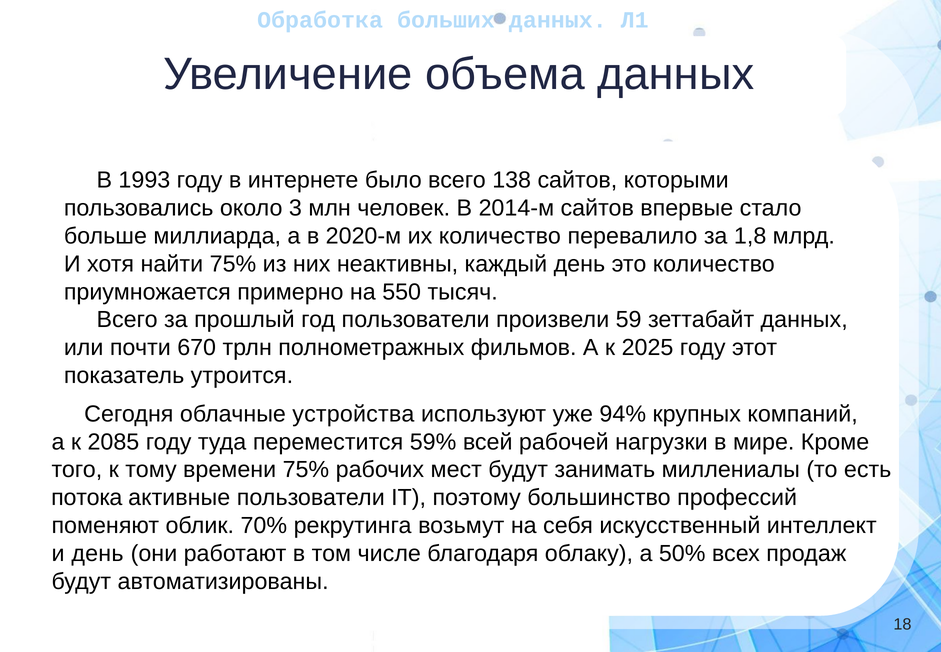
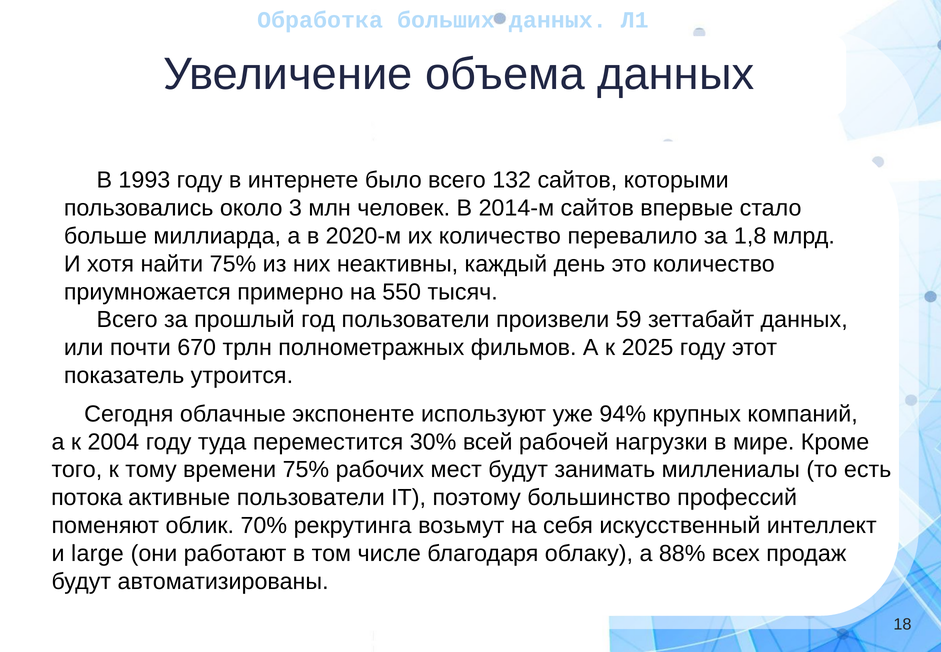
138: 138 -> 132 (512, 180)
устройства: устройства -> экспоненте (353, 414)
2085: 2085 -> 2004 (113, 442)
59%: 59% -> 30% (433, 442)
и день: день -> large (97, 554)
50%: 50% -> 88% (682, 554)
